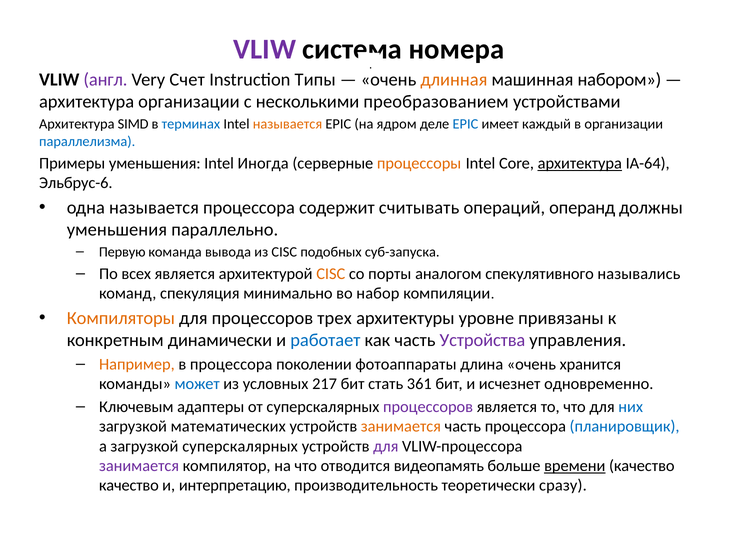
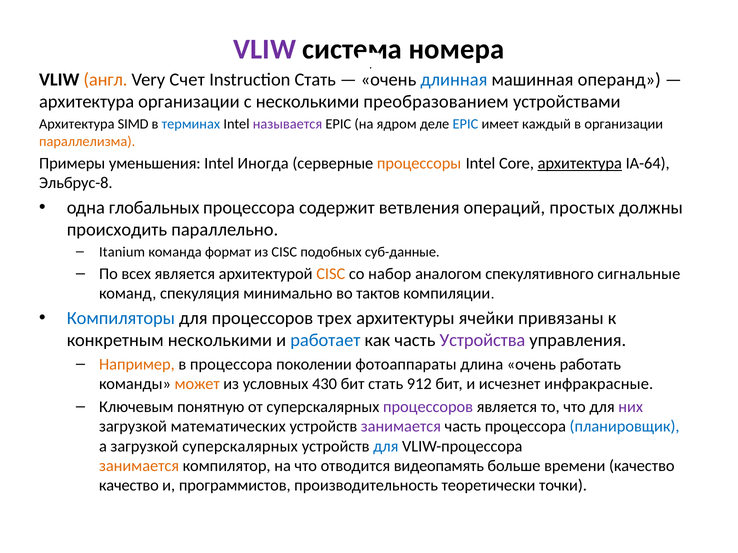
англ colour: purple -> orange (105, 80)
Instruction Типы: Типы -> Стать (315, 80)
длинная colour: orange -> blue (454, 80)
набором: набором -> операнд (619, 80)
называется colour: orange -> purple (288, 124)
параллелизма colour: blue -> orange (87, 141)
Эльбрус-6: Эльбрус-6 -> Эльбрус-8 (76, 183)
одна называется: называется -> глобальных (154, 208)
считывать: считывать -> ветвления (419, 208)
операнд: операнд -> простых (582, 208)
уменьшения: уменьшения -> происходить (117, 230)
Первую: Первую -> Itanium (122, 252)
вывода: вывода -> формат (228, 252)
суб-запуска: суб-запуска -> суб-данные (402, 252)
порты: порты -> набор (390, 274)
назывались: назывались -> сигнальные (639, 274)
набор: набор -> тактов (378, 294)
Компиляторы colour: orange -> blue (121, 318)
уровне: уровне -> ячейки (486, 318)
конкретным динамически: динамически -> несколькими (220, 341)
хранится: хранится -> работать (590, 365)
может colour: blue -> orange (197, 384)
217: 217 -> 430 (325, 384)
361: 361 -> 912 (419, 384)
одновременно: одновременно -> инфракрасные (599, 384)
адаптеры: адаптеры -> понятную (211, 407)
них colour: blue -> purple (631, 407)
занимается colour: orange -> purple (401, 427)
для colour: purple -> blue (386, 447)
занимается colour: purple -> orange (139, 466)
времени underline: present -> none (575, 466)
интерпретацию: интерпретацию -> программистов (235, 486)
сразу: сразу -> точки (563, 486)
